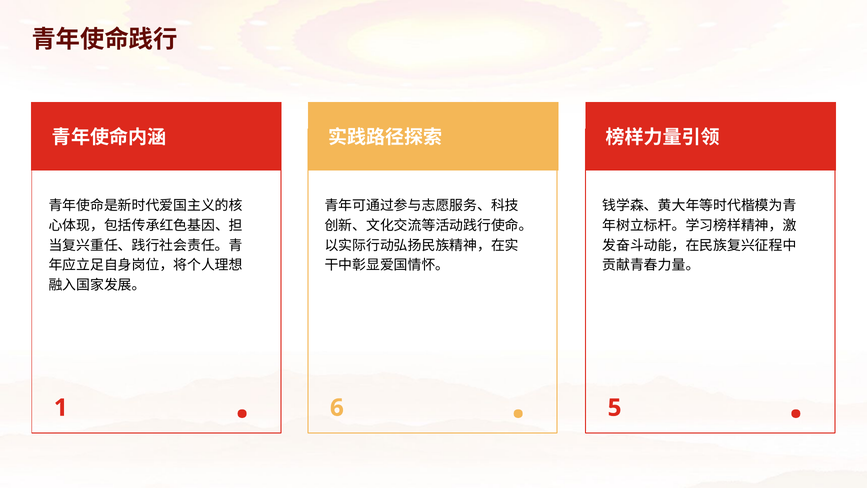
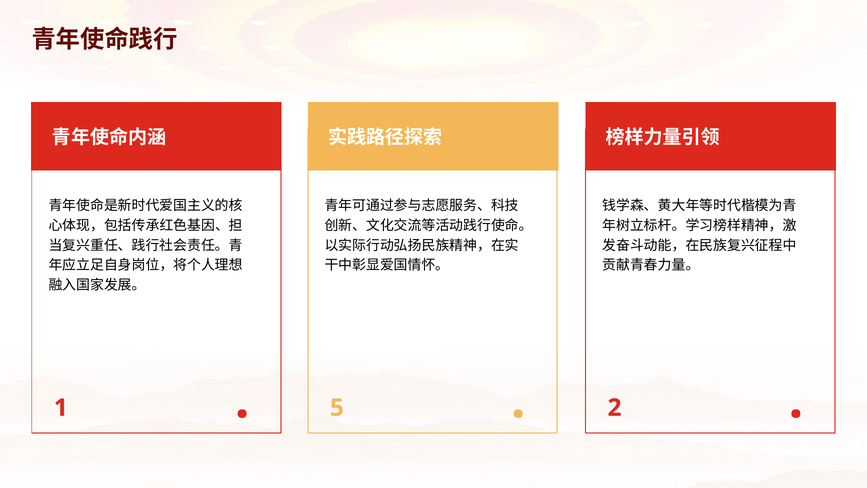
6: 6 -> 5 (337, 408)
5: 5 -> 2 (615, 408)
